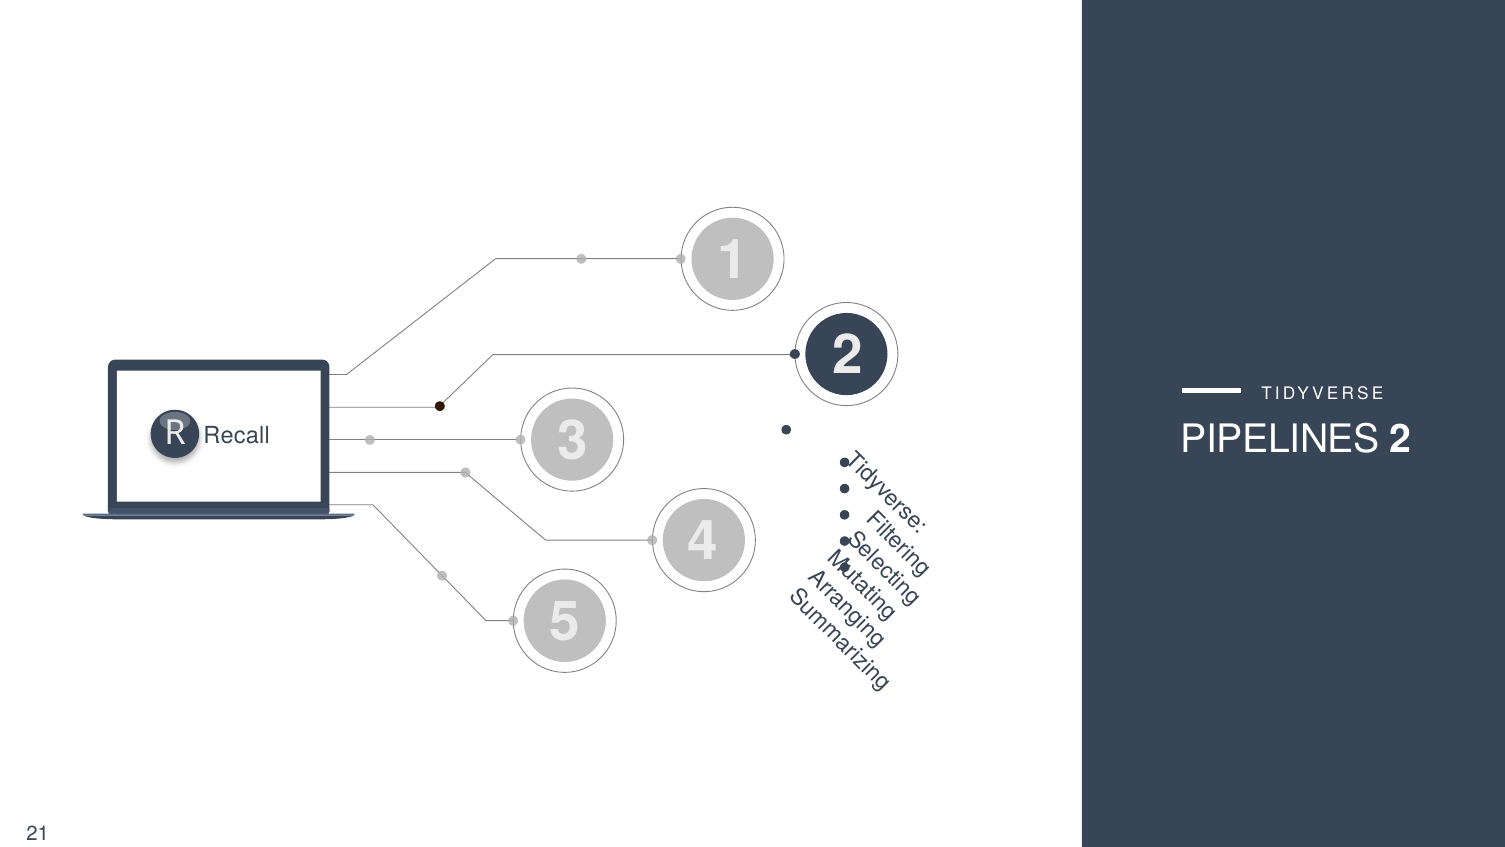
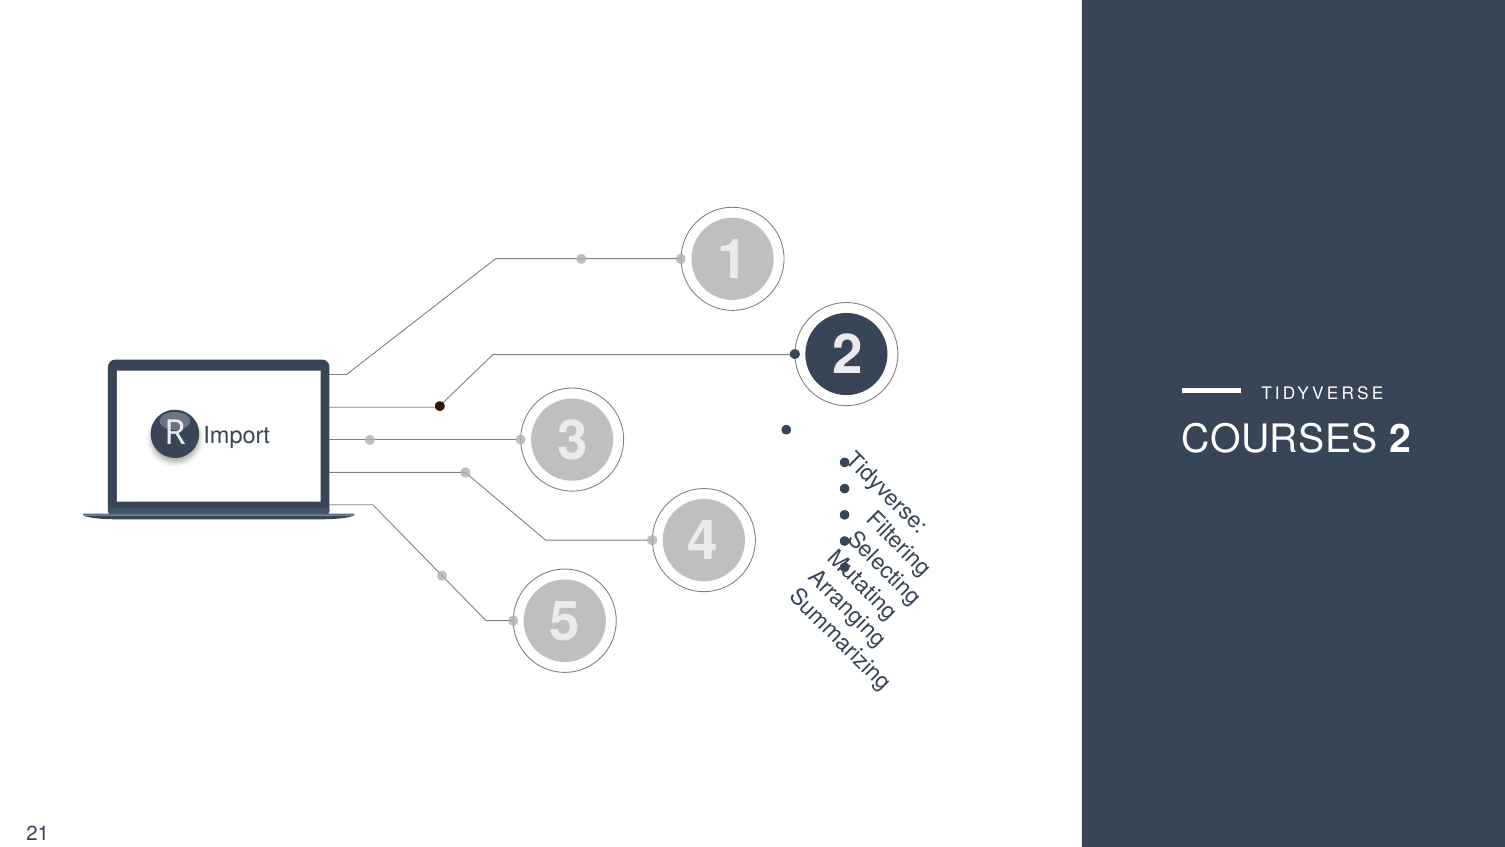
Recall: Recall -> Import (237, 436)
PIPELINES: PIPELINES -> COURSES (1280, 439)
